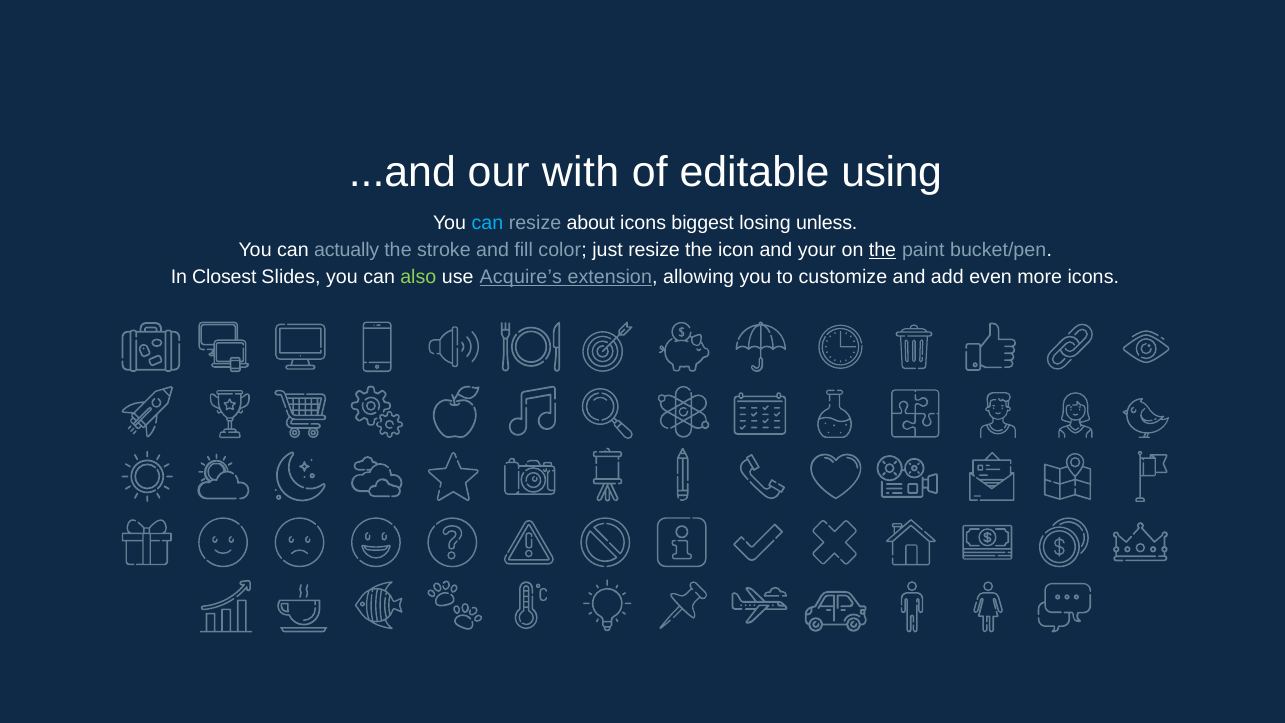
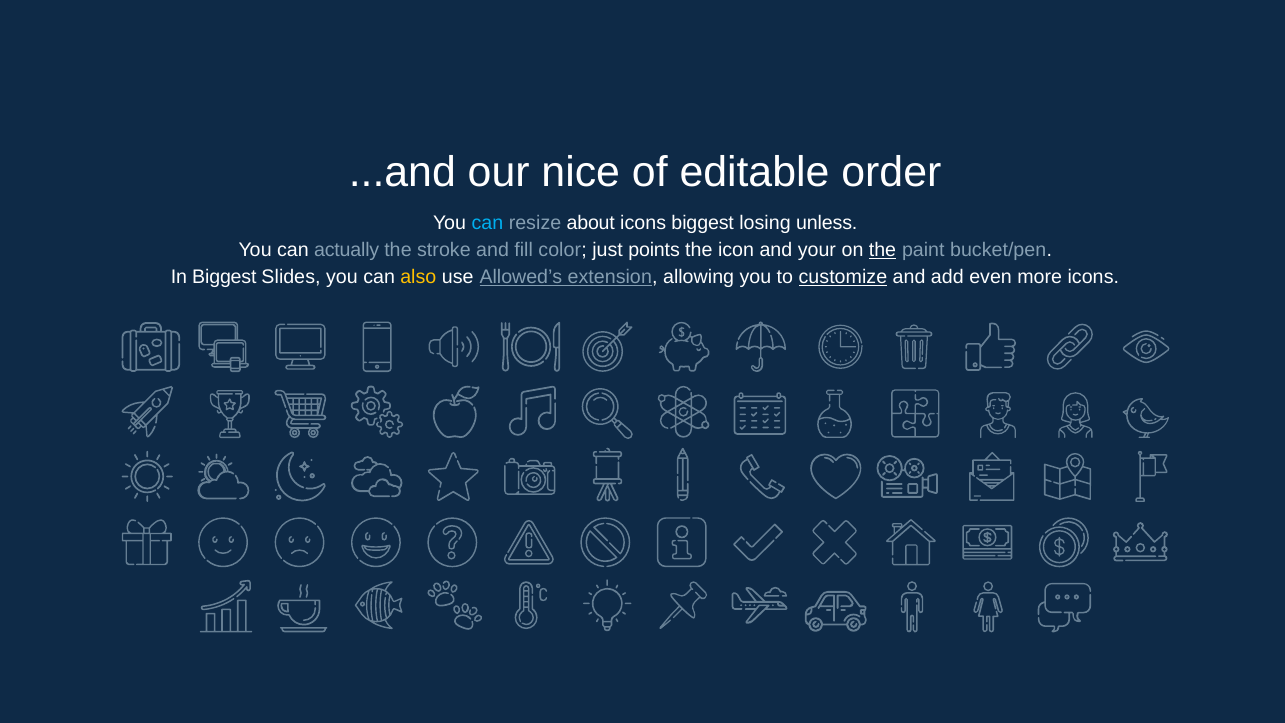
with: with -> nice (581, 173)
using: using -> order (891, 173)
just resize: resize -> points (654, 250)
In Closest: Closest -> Biggest (224, 277)
also colour: light green -> yellow (418, 277)
Acquire’s: Acquire’s -> Allowed’s (521, 277)
customize underline: none -> present (843, 277)
